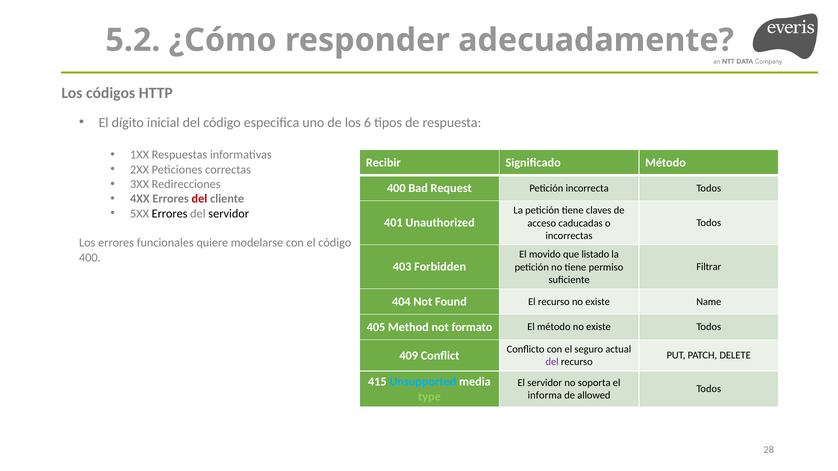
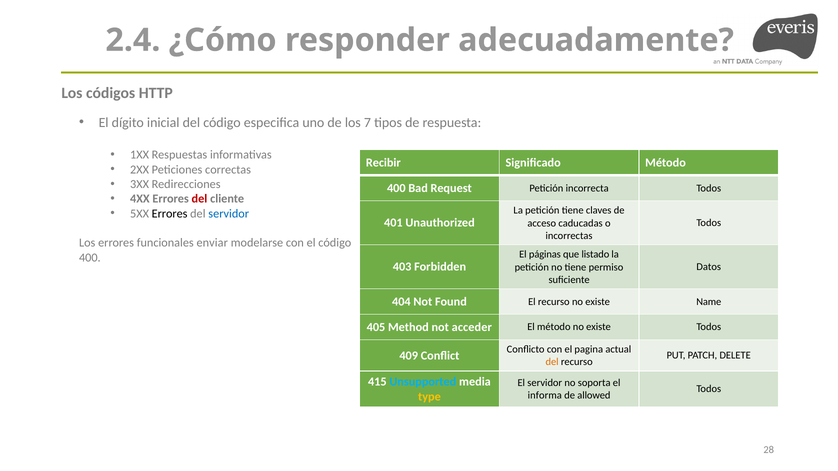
5.2: 5.2 -> 2.4 (133, 40)
6: 6 -> 7 (367, 123)
servidor colour: black -> blue (229, 214)
quiere: quiere -> enviar (212, 243)
movido: movido -> páginas (545, 255)
Filtrar: Filtrar -> Datos (709, 267)
formato: formato -> acceder (472, 327)
seguro: seguro -> pagina (589, 350)
del colour: purple -> orange (552, 362)
type colour: light green -> yellow (429, 397)
